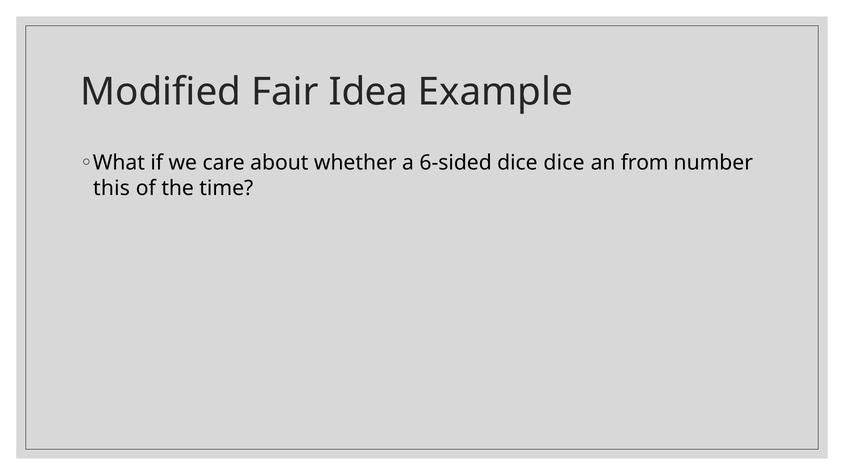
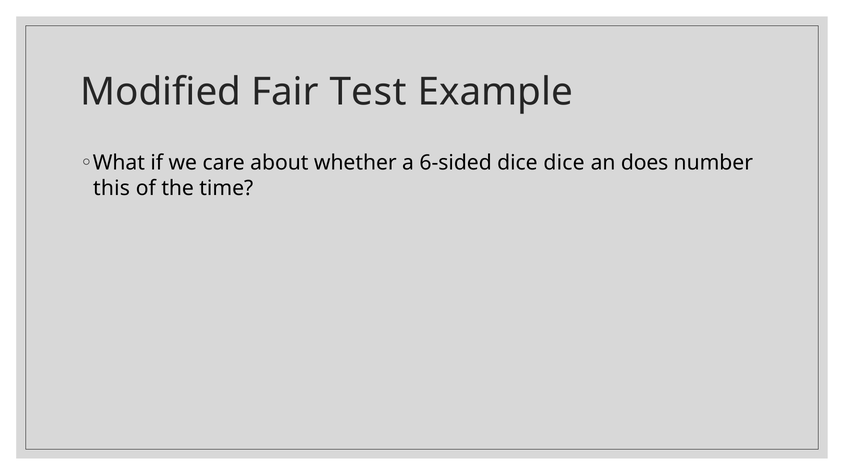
Idea: Idea -> Test (368, 92)
from: from -> does (645, 163)
